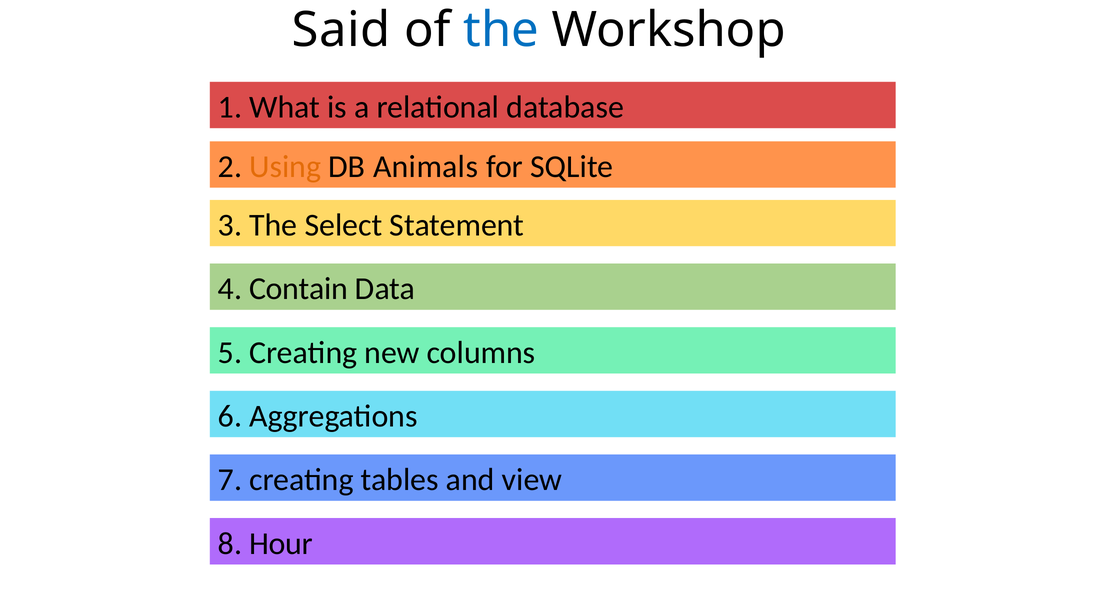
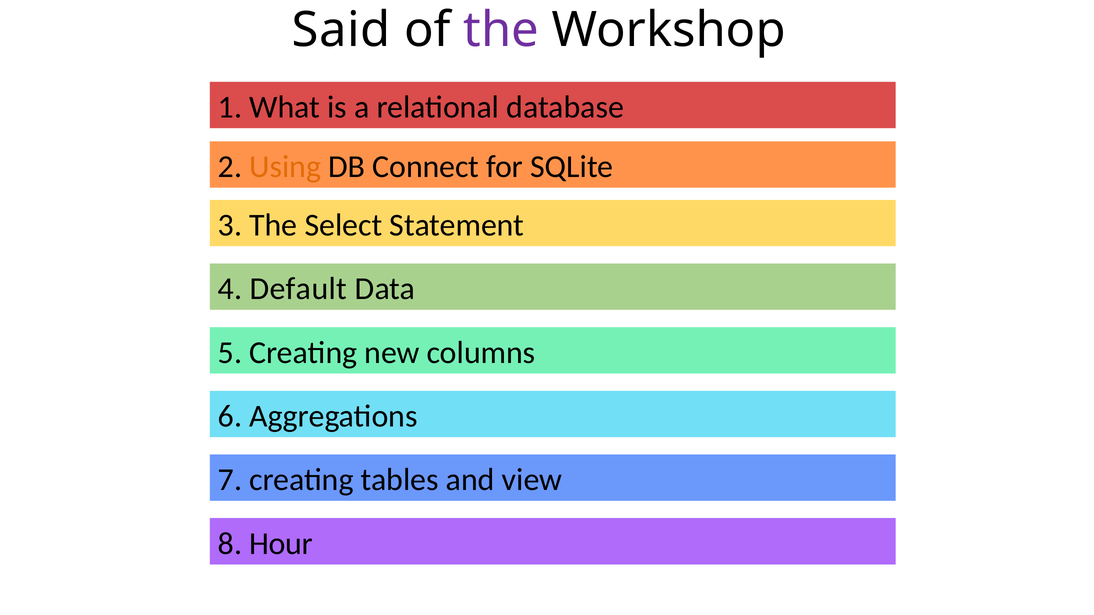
the colour: blue -> purple (501, 30)
Animals: Animals -> Connect (426, 167)
Contain: Contain -> Default (298, 289)
